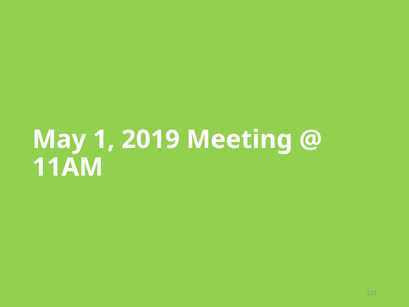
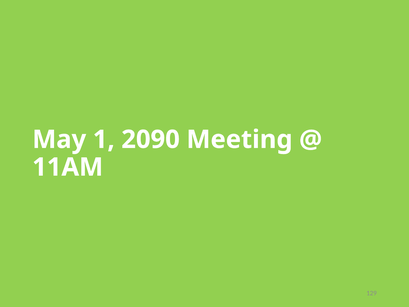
2019: 2019 -> 2090 (151, 139)
